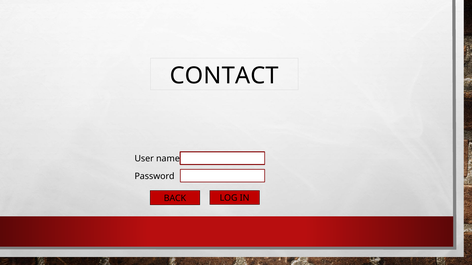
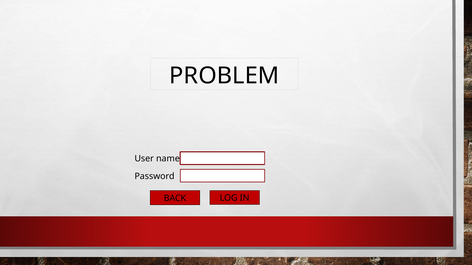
CONTACT: CONTACT -> PROBLEM (224, 76)
